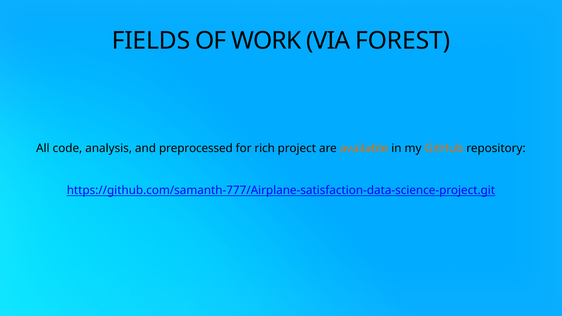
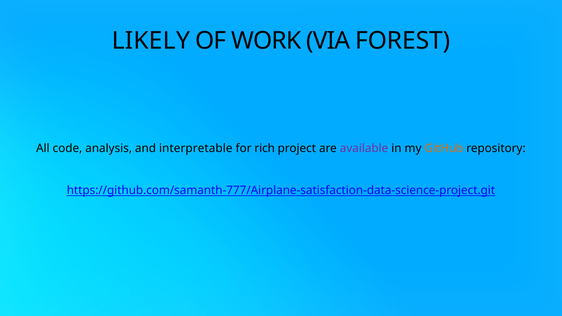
FIELDS: FIELDS -> LIKELY (151, 41)
preprocessed: preprocessed -> interpretable (196, 148)
available colour: orange -> purple (364, 148)
